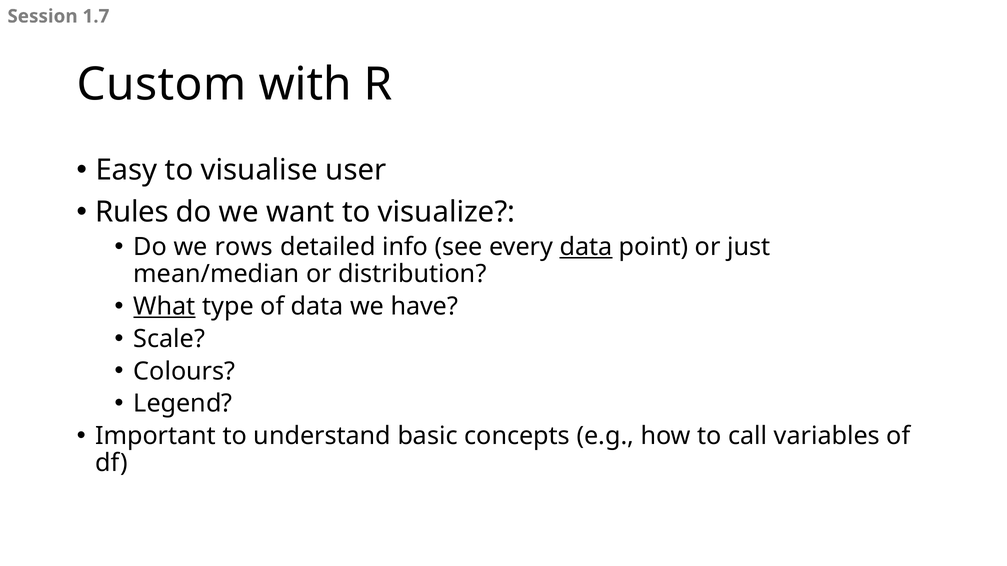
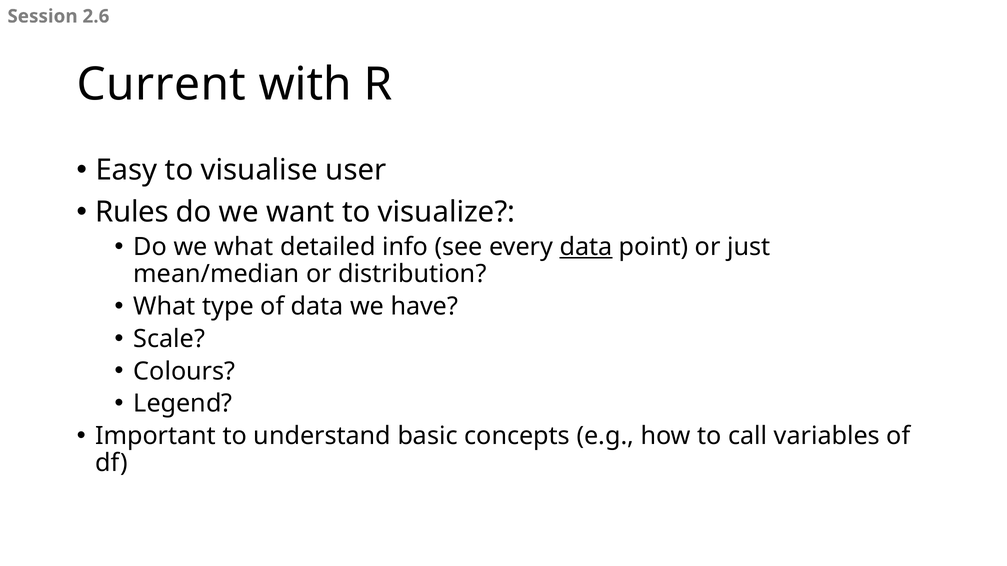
1.7: 1.7 -> 2.6 (96, 16)
Custom: Custom -> Current (161, 85)
we rows: rows -> what (244, 247)
What underline: present -> none (164, 307)
